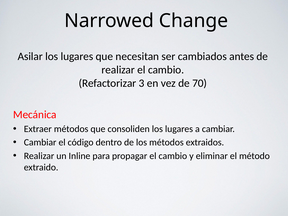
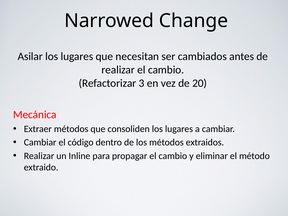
70: 70 -> 20 (200, 83)
